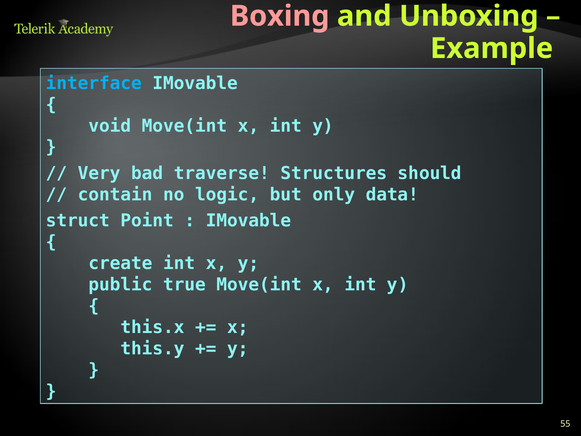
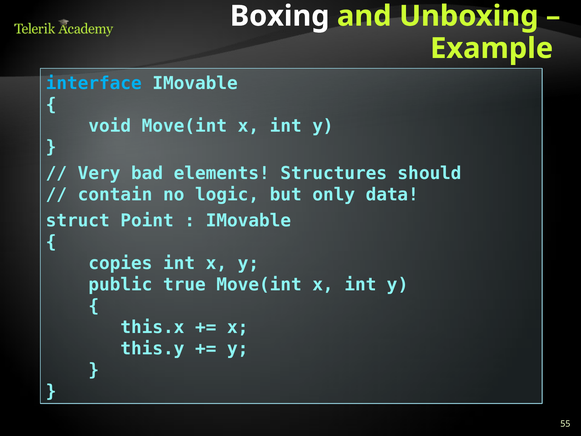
Boxing colour: pink -> white (280, 16)
traverse: traverse -> elements (222, 173)
create: create -> copies (121, 263)
